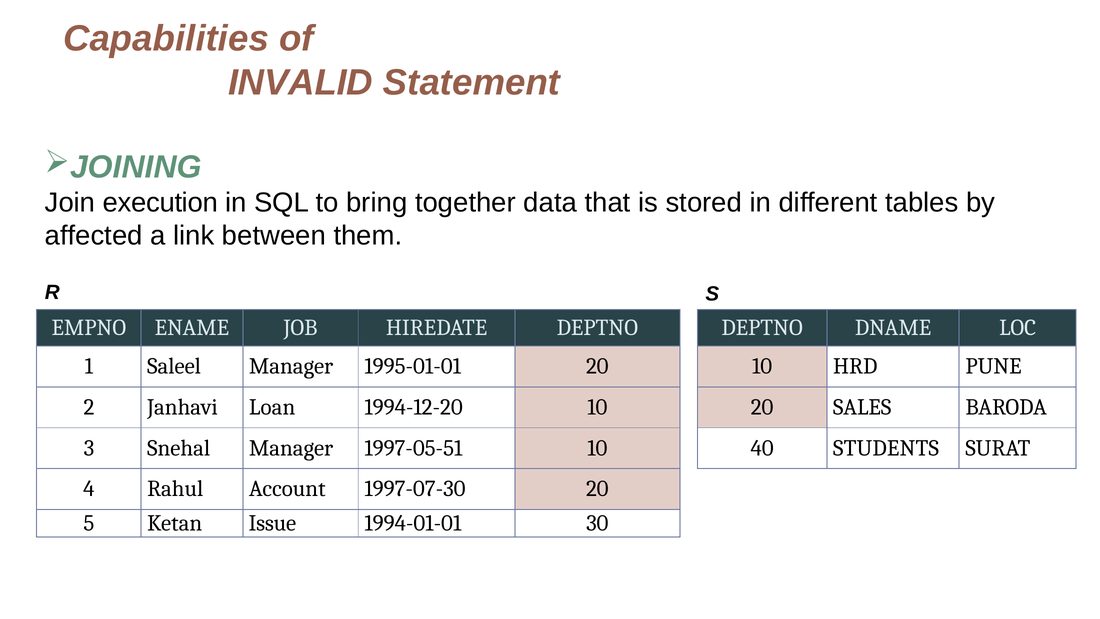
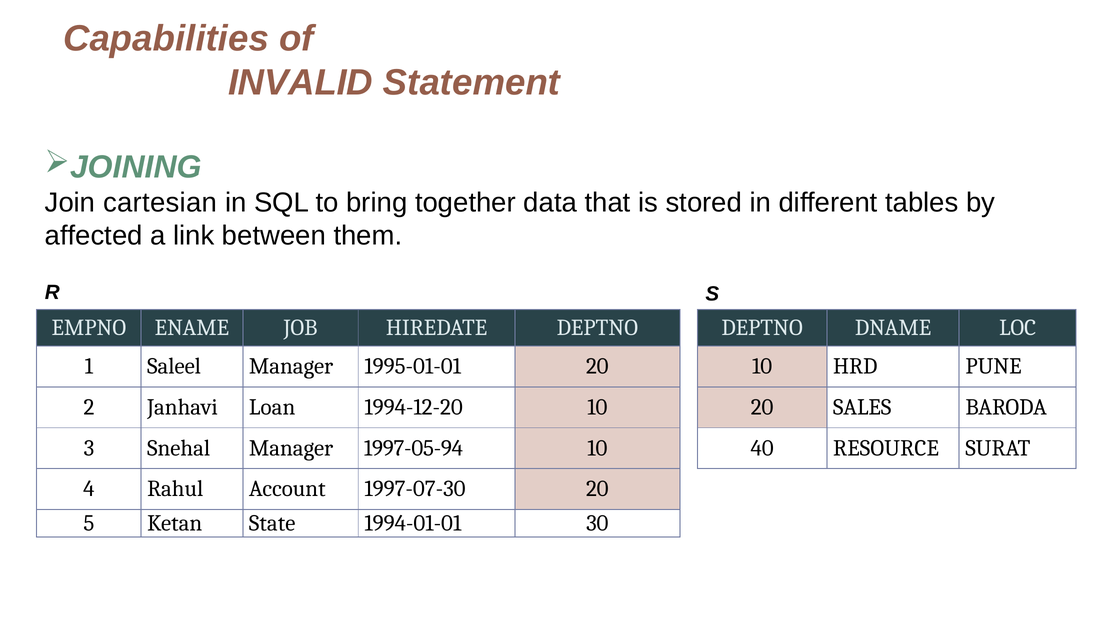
execution: execution -> cartesian (160, 203)
1997-05-51: 1997-05-51 -> 1997-05-94 (413, 448)
STUDENTS: STUDENTS -> RESOURCE (886, 448)
Issue: Issue -> State (272, 523)
